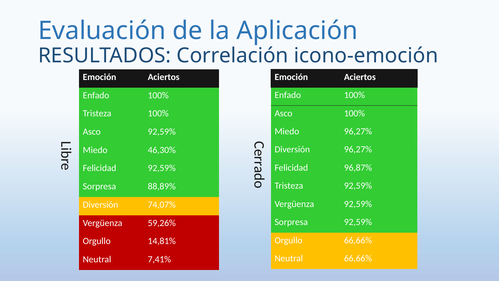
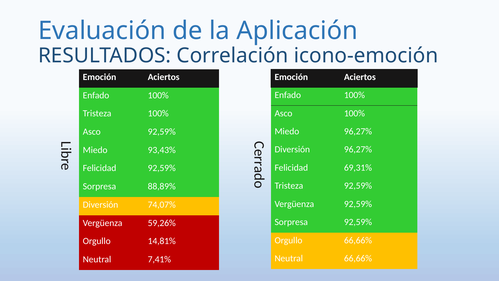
46,30%: 46,30% -> 93,43% (162, 150)
96,87%: 96,87% -> 69,31% (358, 168)
